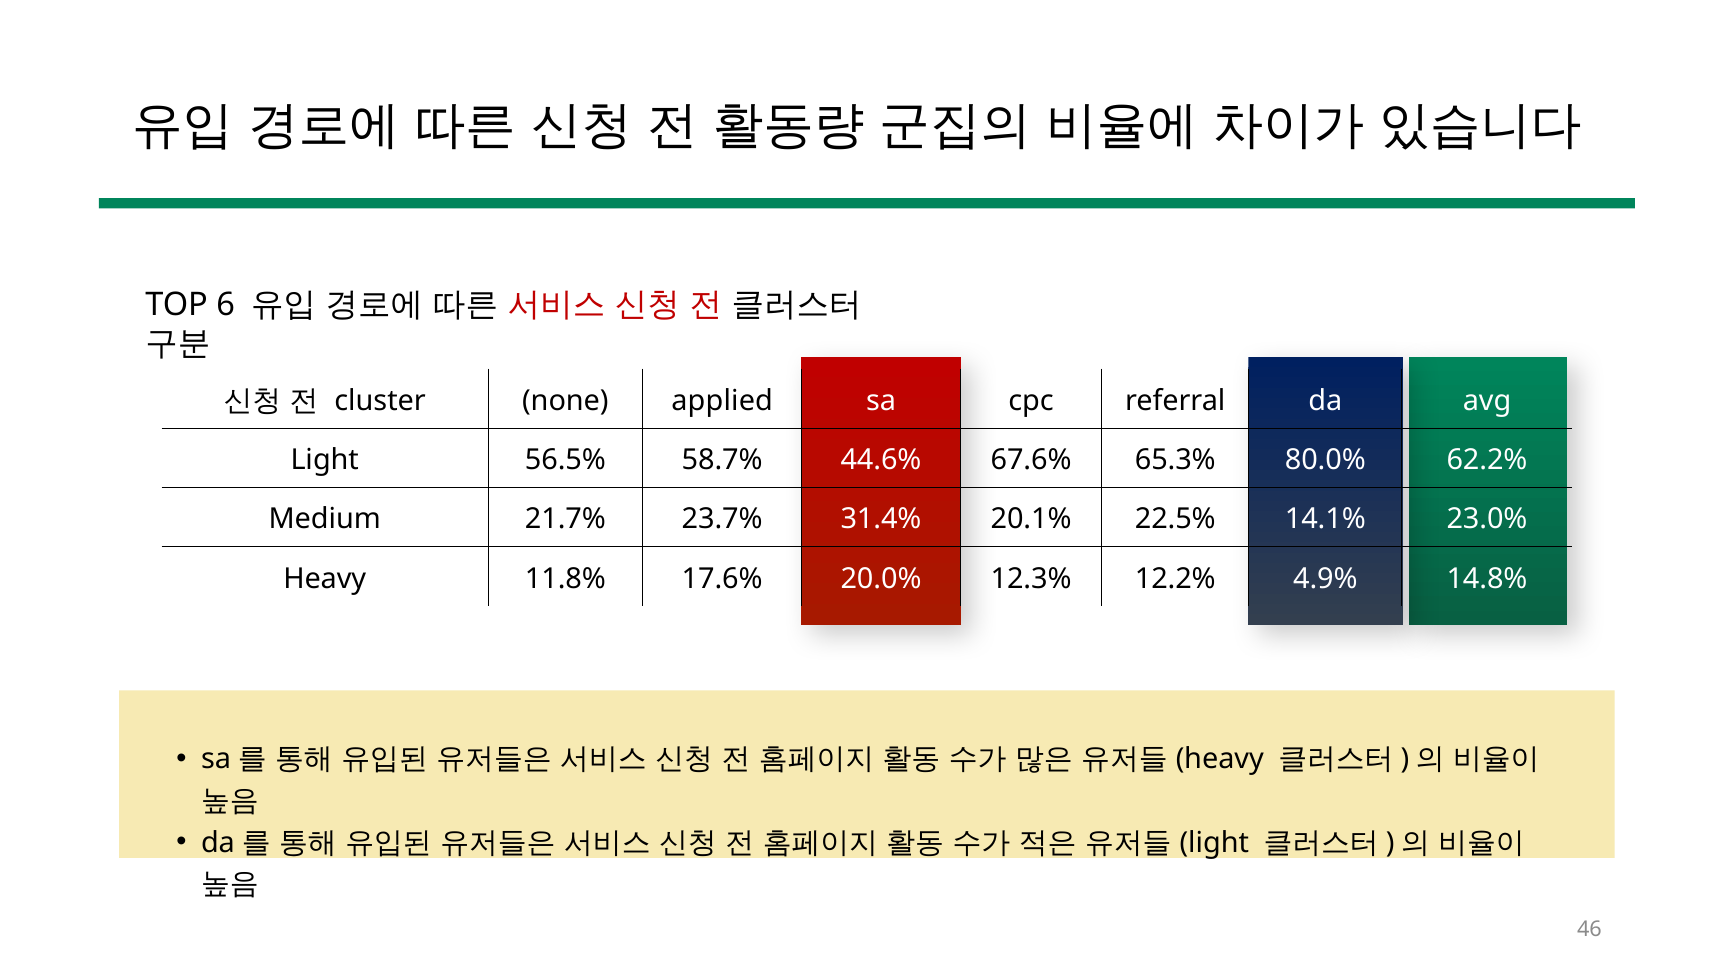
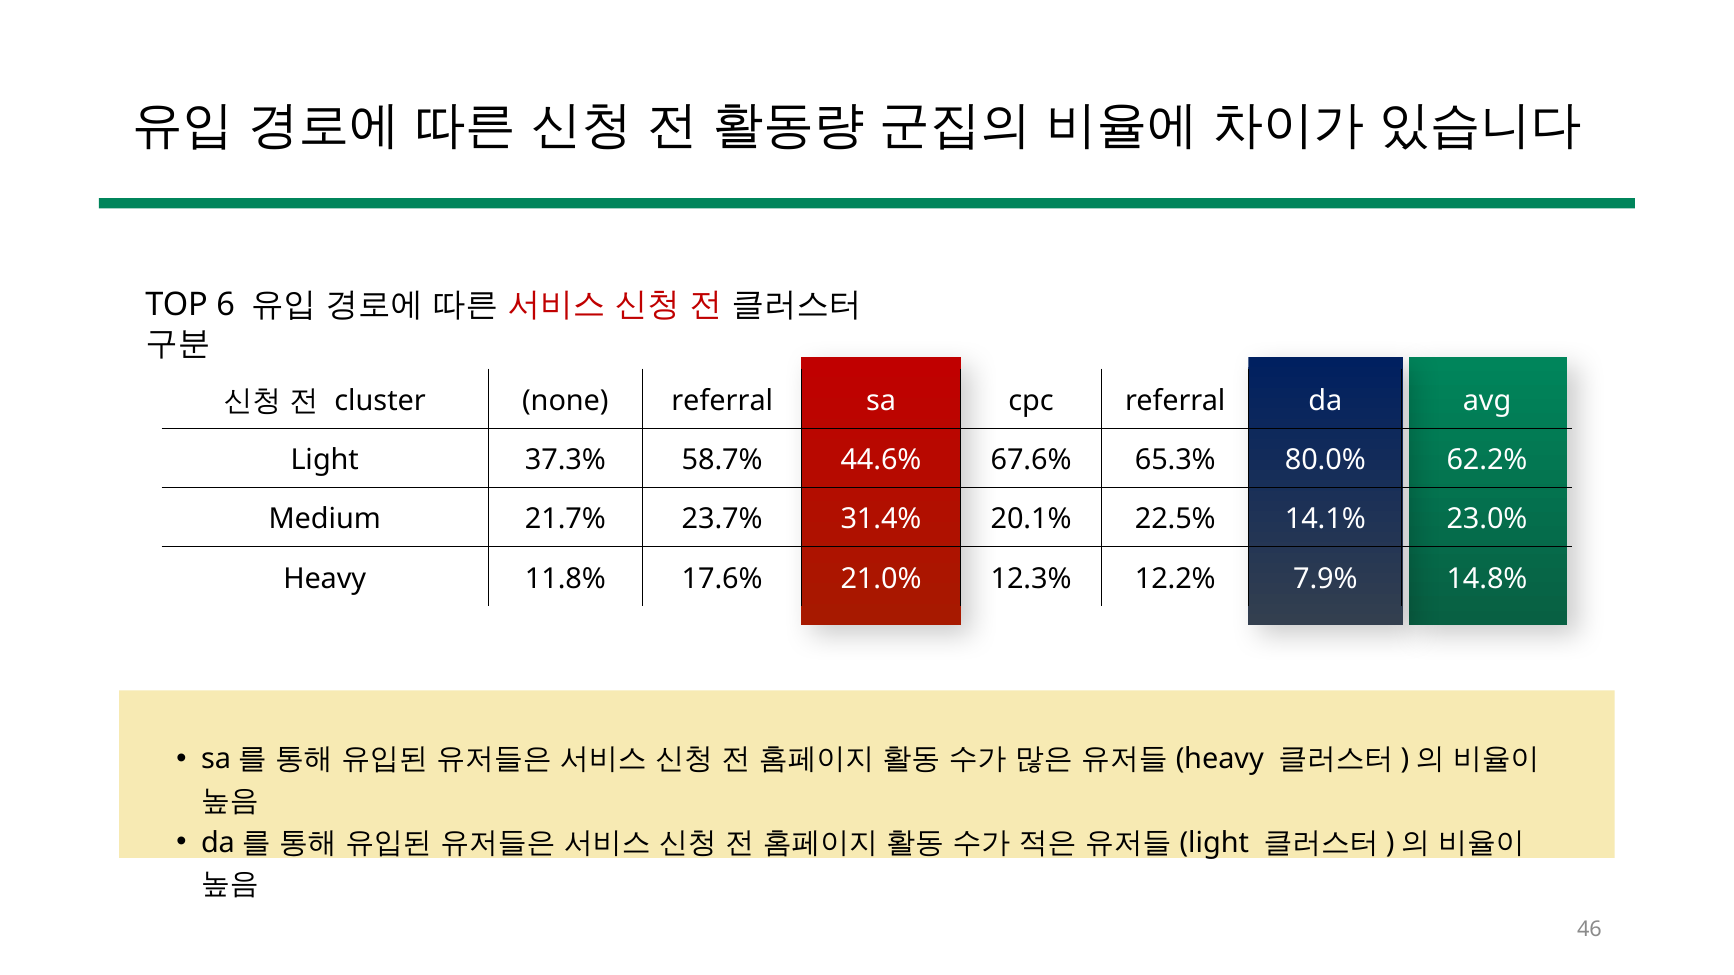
none applied: applied -> referral (722, 401)
56.5%: 56.5% -> 37.3% (565, 460)
20.0%: 20.0% -> 21.0% (881, 579)
4.9%: 4.9% -> 7.9% (1325, 579)
